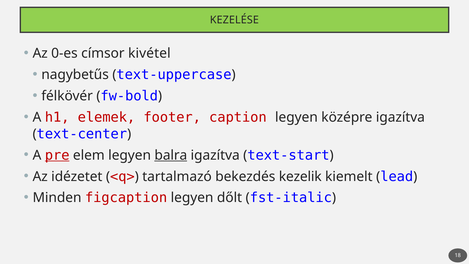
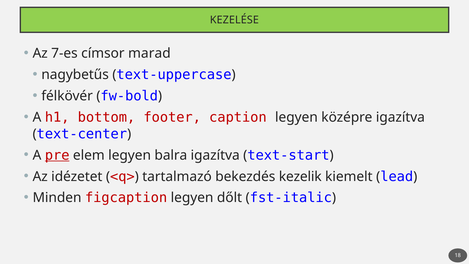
0-es: 0-es -> 7-es (64, 53)
kivétel: kivétel -> marad (149, 53)
elemek: elemek -> bottom (106, 117)
balra underline: present -> none (171, 155)
